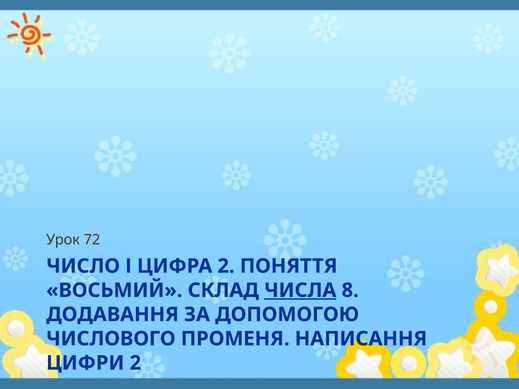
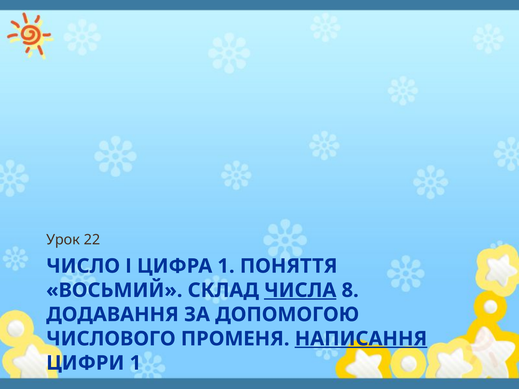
72: 72 -> 22 (92, 240)
ЦИФРА 2: 2 -> 1 (226, 266)
НАПИСАННЯ underline: none -> present (361, 339)
ЦИФРИ 2: 2 -> 1 (135, 363)
